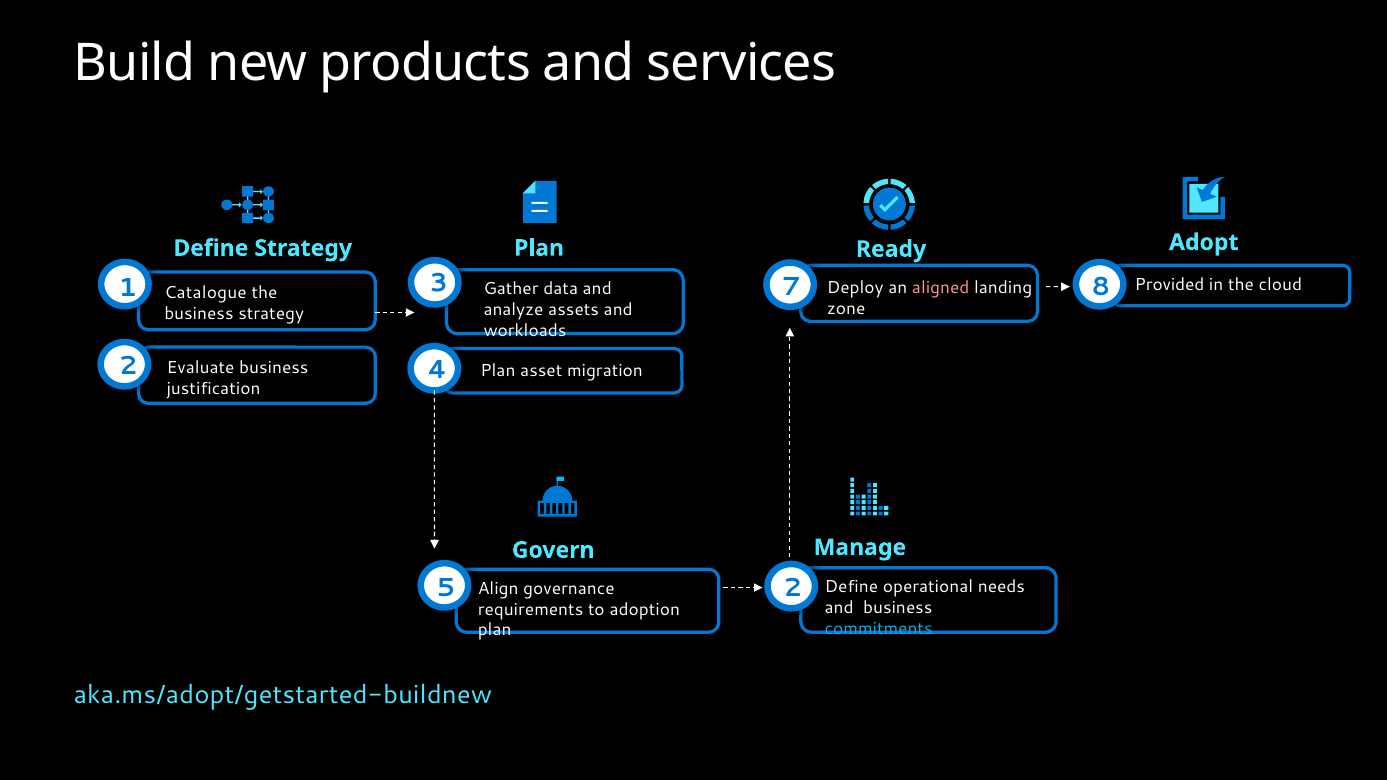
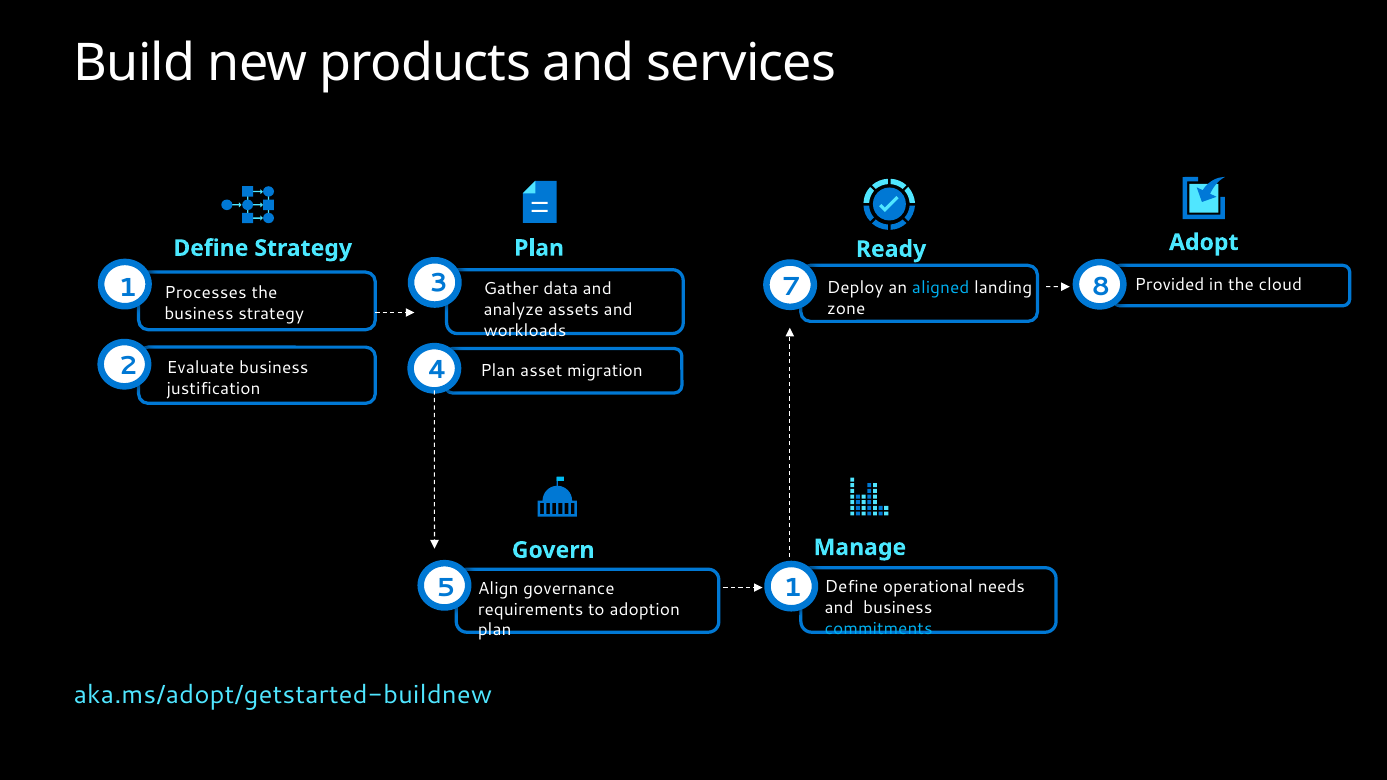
aligned colour: pink -> light blue (941, 288)
Catalogue: Catalogue -> Processes (206, 293)
5 2: 2 -> 1 (793, 588)
